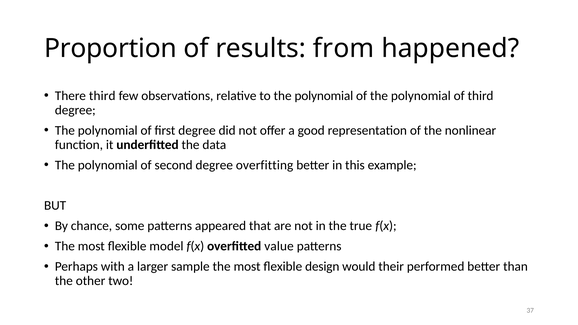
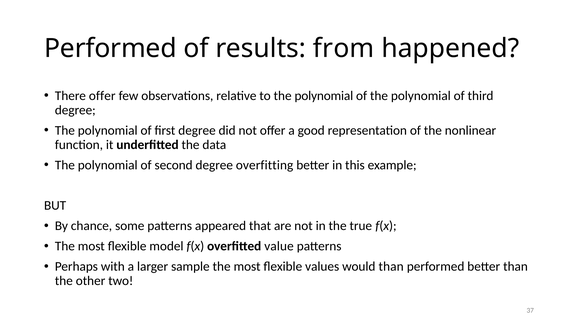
Proportion: Proportion -> Performed (110, 49)
There third: third -> offer (102, 96)
design: design -> values (322, 267)
would their: their -> than (391, 267)
